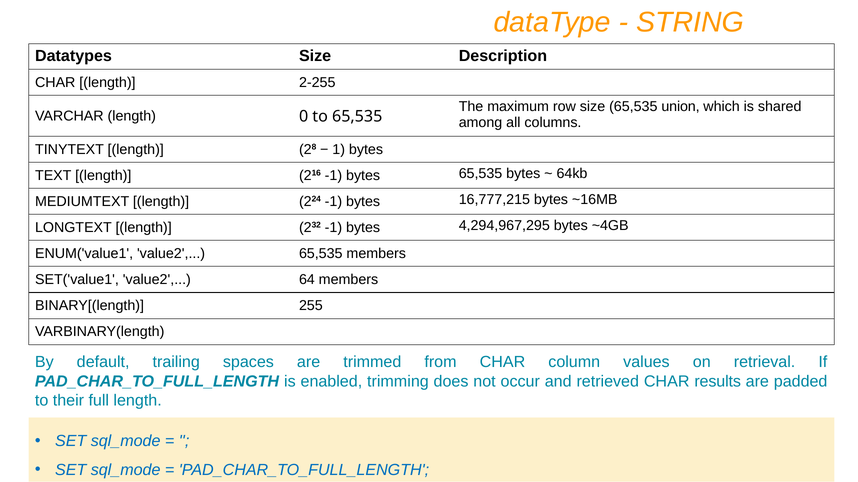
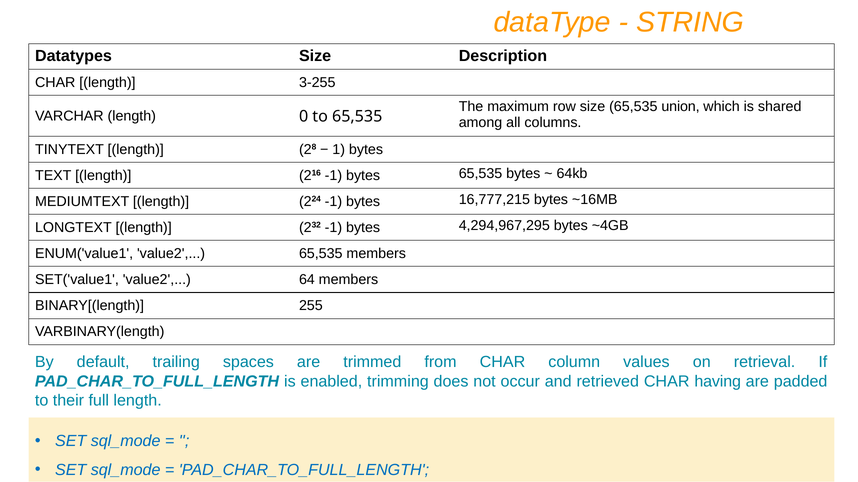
2-255: 2-255 -> 3-255 (317, 83)
results: results -> having (718, 382)
